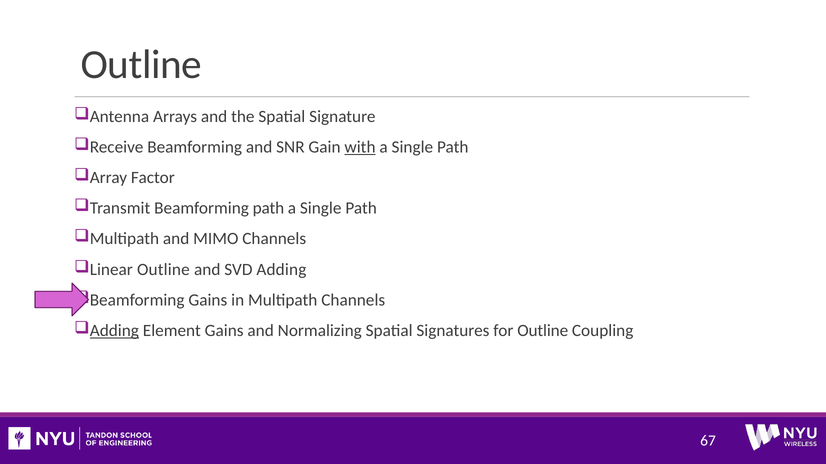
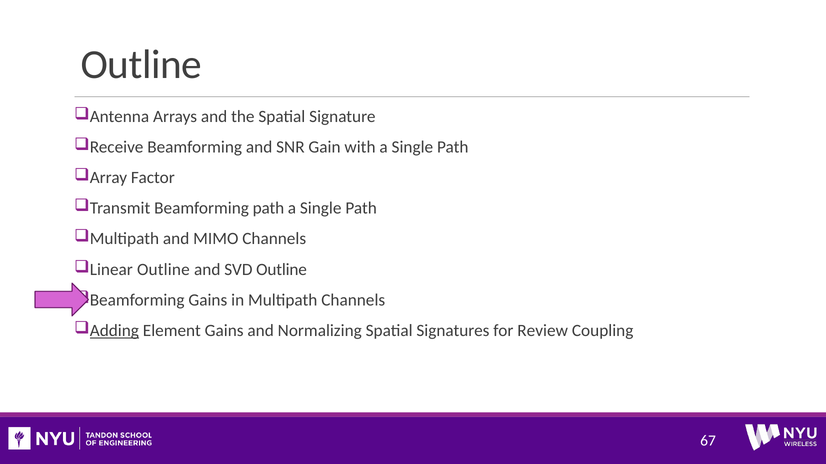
with underline: present -> none (360, 147)
SVD Adding: Adding -> Outline (282, 270)
for Outline: Outline -> Review (543, 331)
